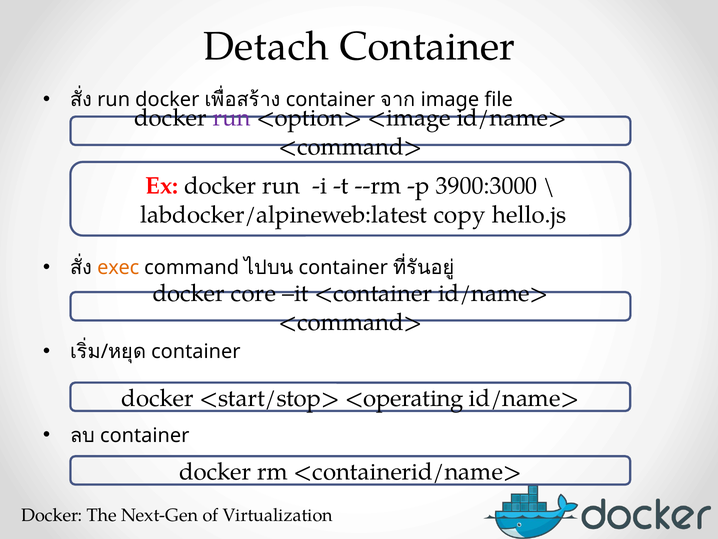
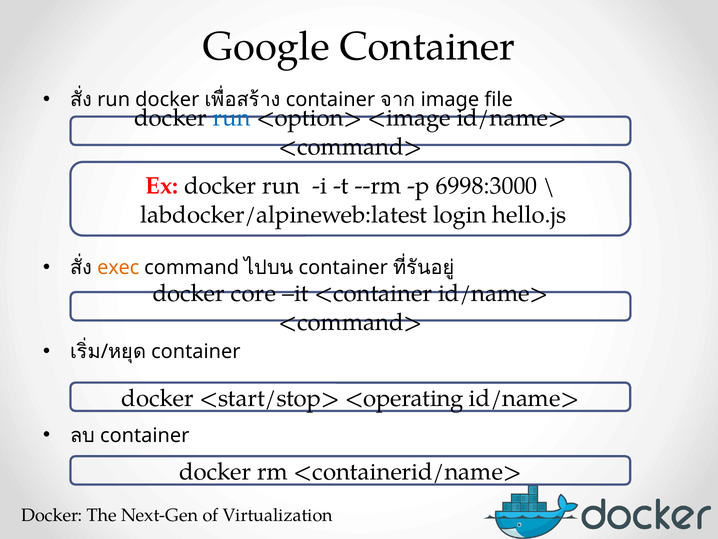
Detach: Detach -> Google (266, 47)
run colour: purple -> blue (232, 118)
3900:3000: 3900:3000 -> 6998:3000 (487, 186)
copy: copy -> login (460, 215)
